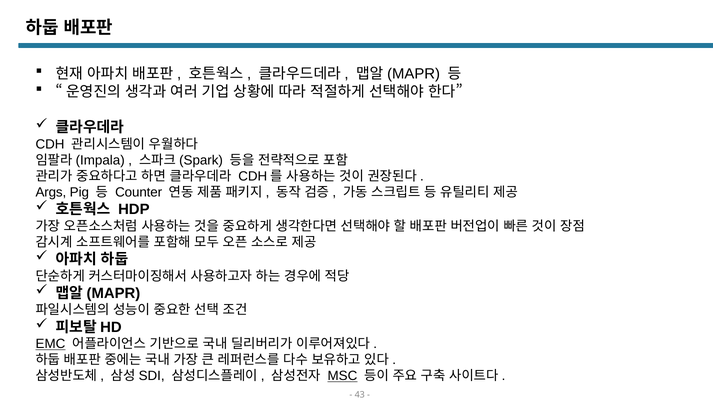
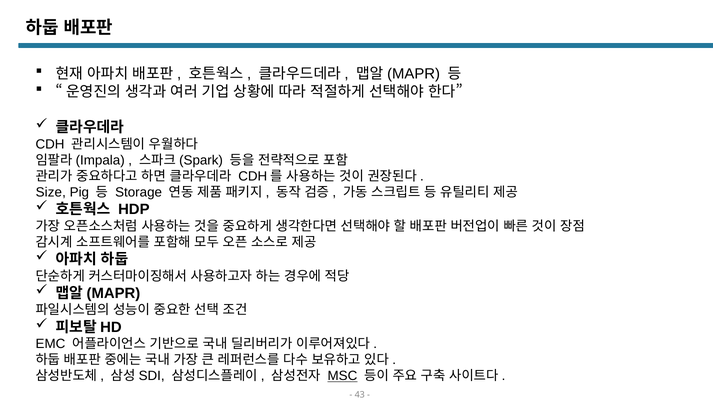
Args: Args -> Size (51, 192)
Counter: Counter -> Storage (139, 192)
EMC underline: present -> none (50, 344)
